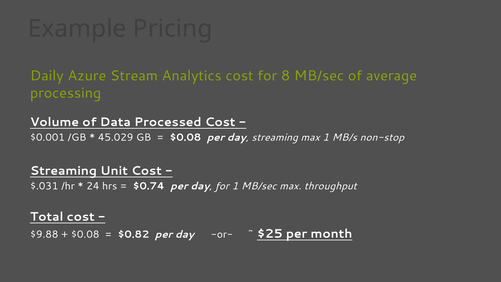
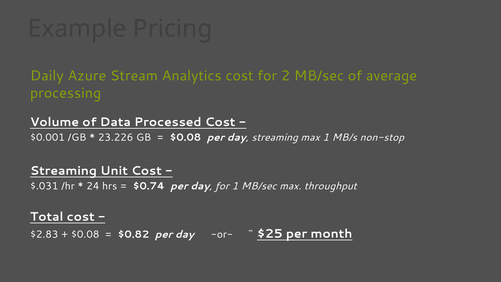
8: 8 -> 2 (286, 76)
45.029: 45.029 -> 23.226 (116, 137)
$9.88: $9.88 -> $2.83 (44, 234)
